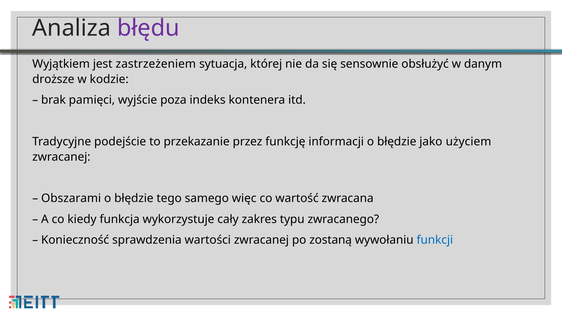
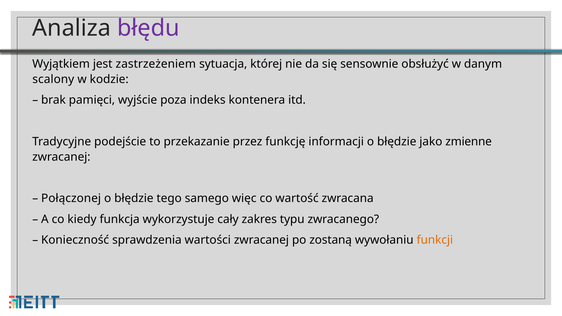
droższe: droższe -> scalony (53, 79)
użyciem: użyciem -> zmienne (469, 142)
Obszarami: Obszarami -> Połączonej (71, 198)
funkcji colour: blue -> orange (435, 240)
